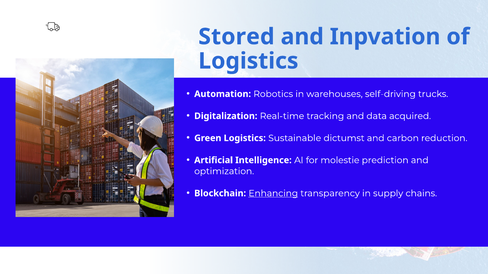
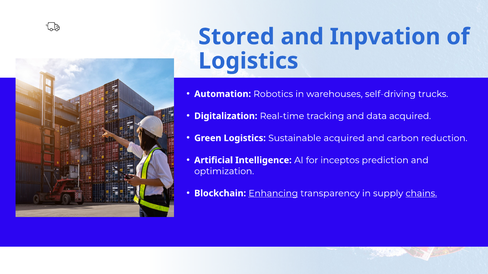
Sustainable dictumst: dictumst -> acquired (344, 138)
molestie: molestie -> inceptos (340, 160)
chains underline: none -> present (421, 194)
